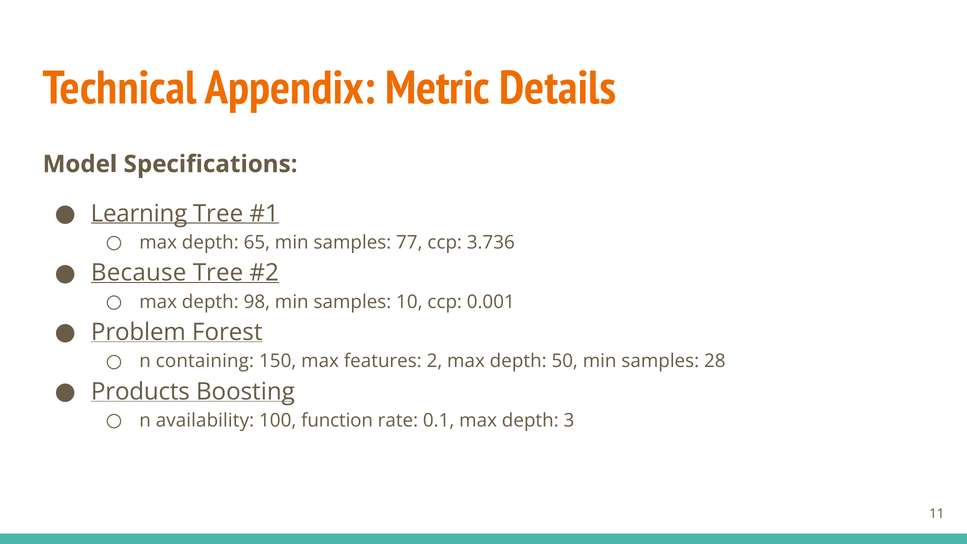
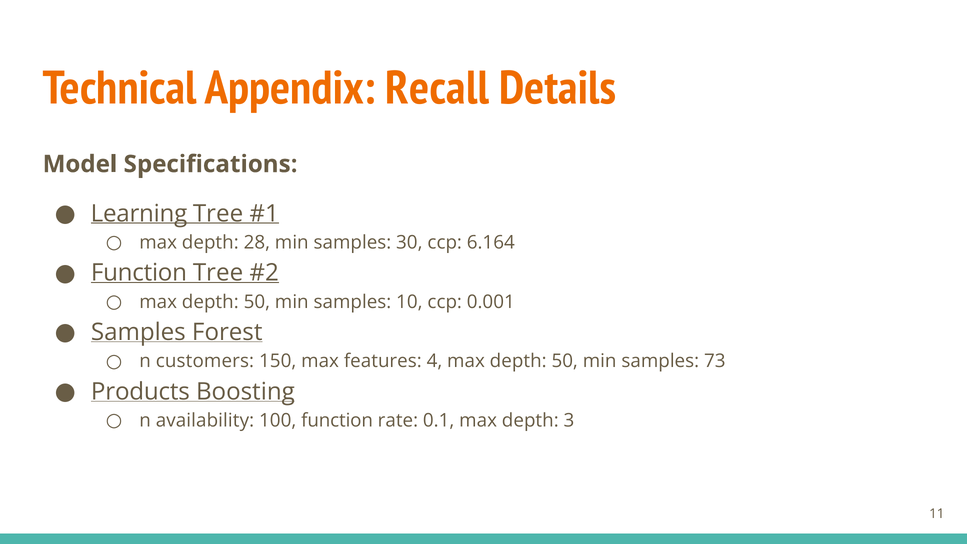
Metric: Metric -> Recall (437, 88)
65: 65 -> 28 (257, 242)
77: 77 -> 30 (409, 242)
3.736: 3.736 -> 6.164 (491, 242)
Because: Because -> Function (139, 273)
98: 98 -> 50 (257, 302)
Problem: Problem -> Samples (138, 332)
containing: containing -> customers (205, 361)
2: 2 -> 4 (434, 361)
28: 28 -> 73 (715, 361)
